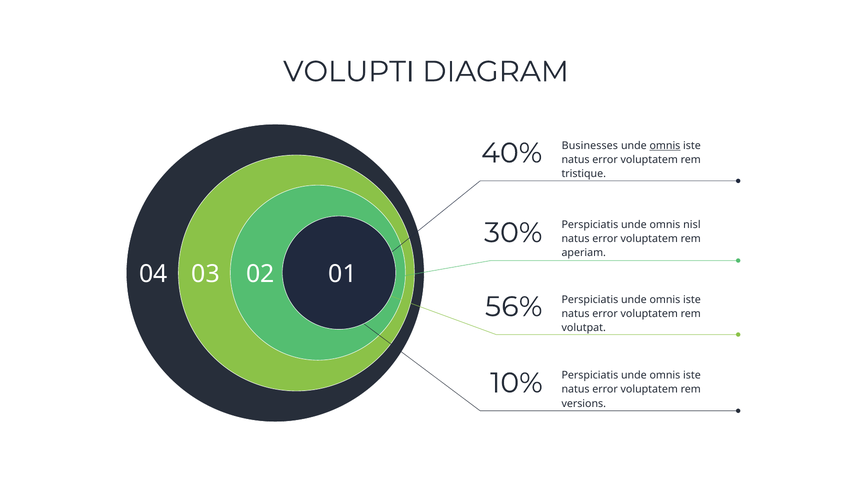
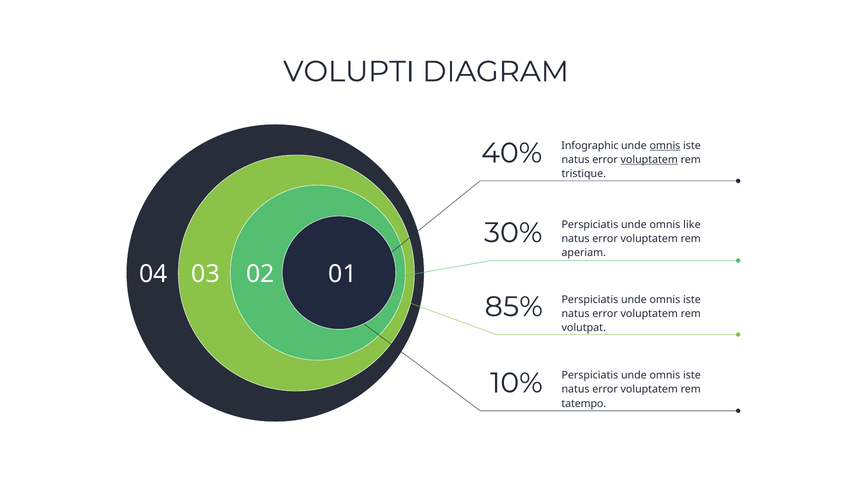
Businesses: Businesses -> Infographic (590, 146)
voluptatem underline: none -> present (649, 160)
nisl: nisl -> like (692, 225)
56%: 56% -> 85% (514, 307)
versions: versions -> tatempo (584, 404)
